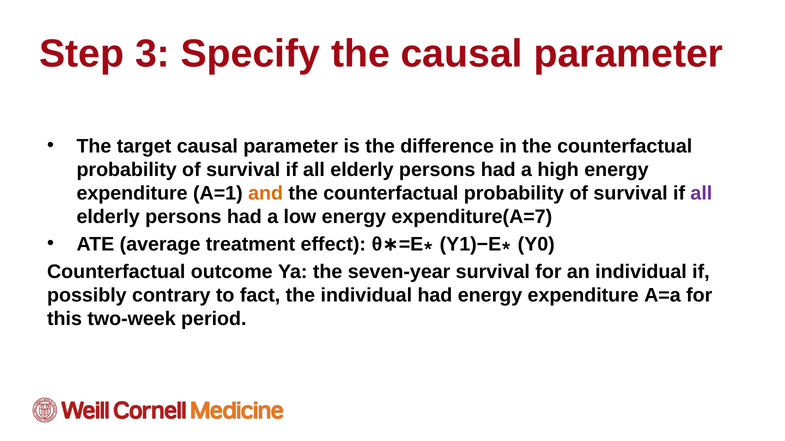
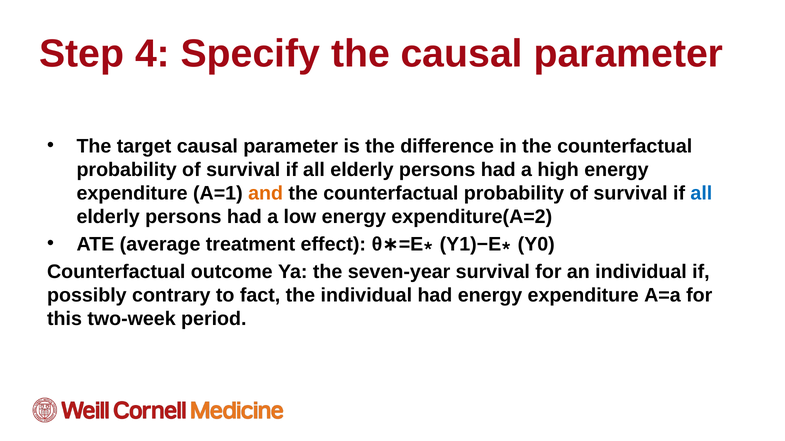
3: 3 -> 4 (152, 54)
all colour: purple -> blue (701, 193)
expenditure(A=7: expenditure(A=7 -> expenditure(A=2 (472, 217)
